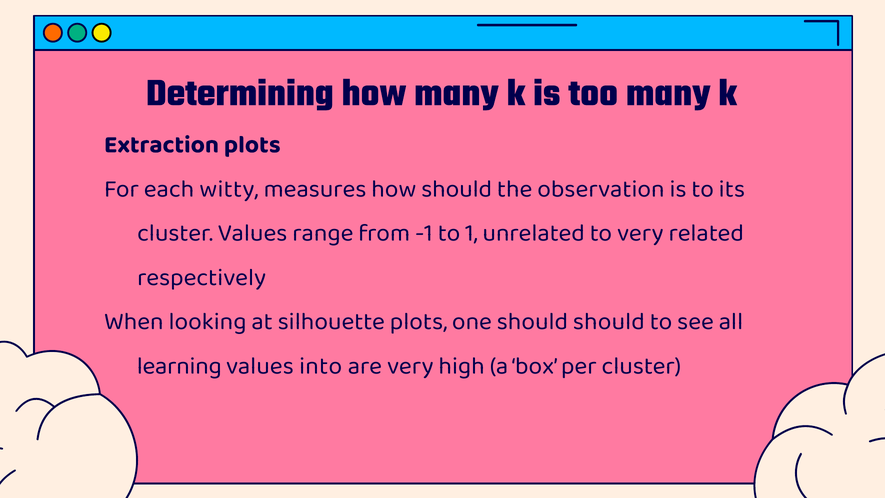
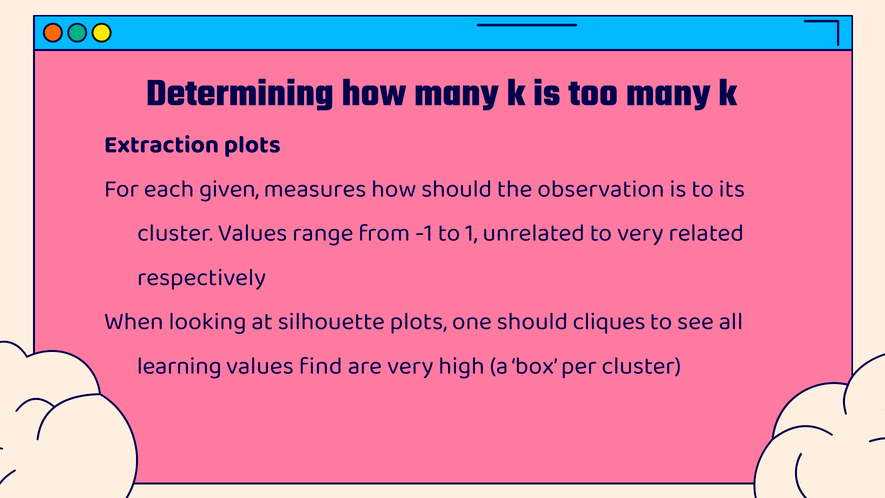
witty: witty -> given (229, 188)
should should: should -> cliques (609, 321)
into: into -> find (321, 365)
